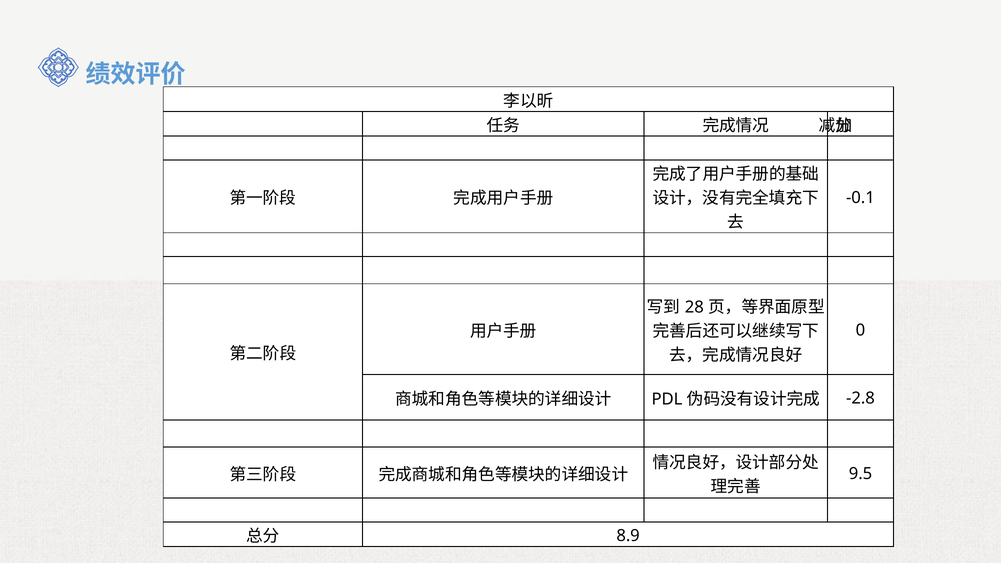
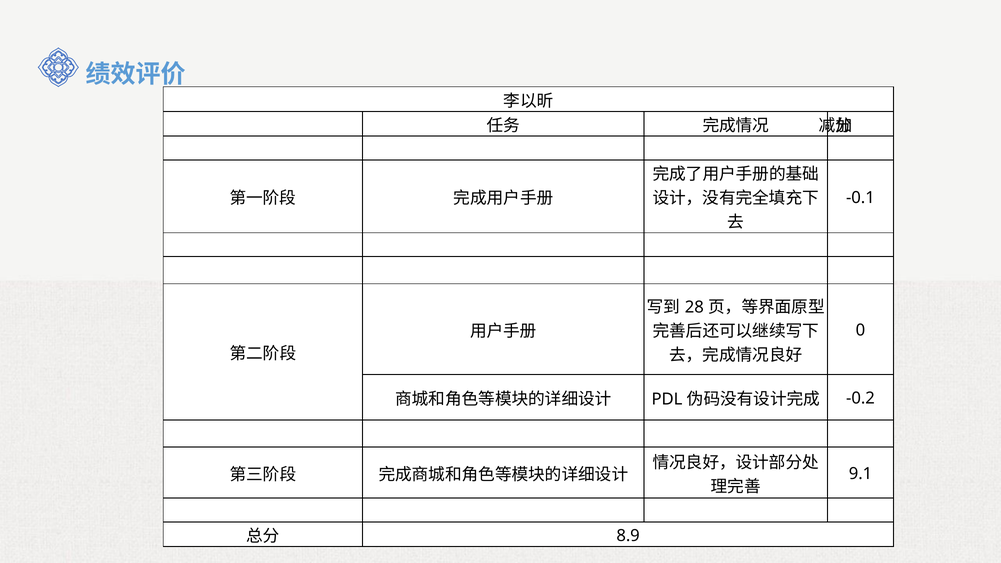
-2.8: -2.8 -> -0.2 (860, 398)
9.5: 9.5 -> 9.1 (861, 474)
